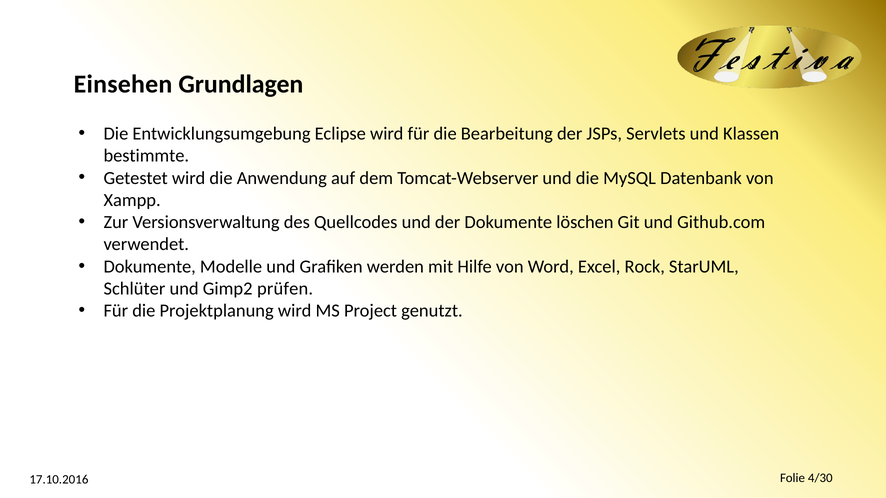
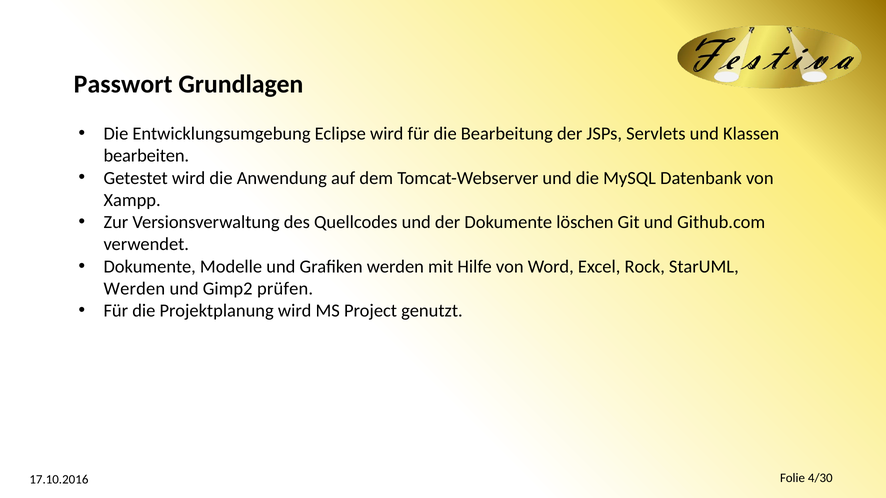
Einsehen: Einsehen -> Passwort (123, 84)
bestimmte: bestimmte -> bearbeiten (146, 156)
Schlüter: Schlüter -> Werden (134, 289)
